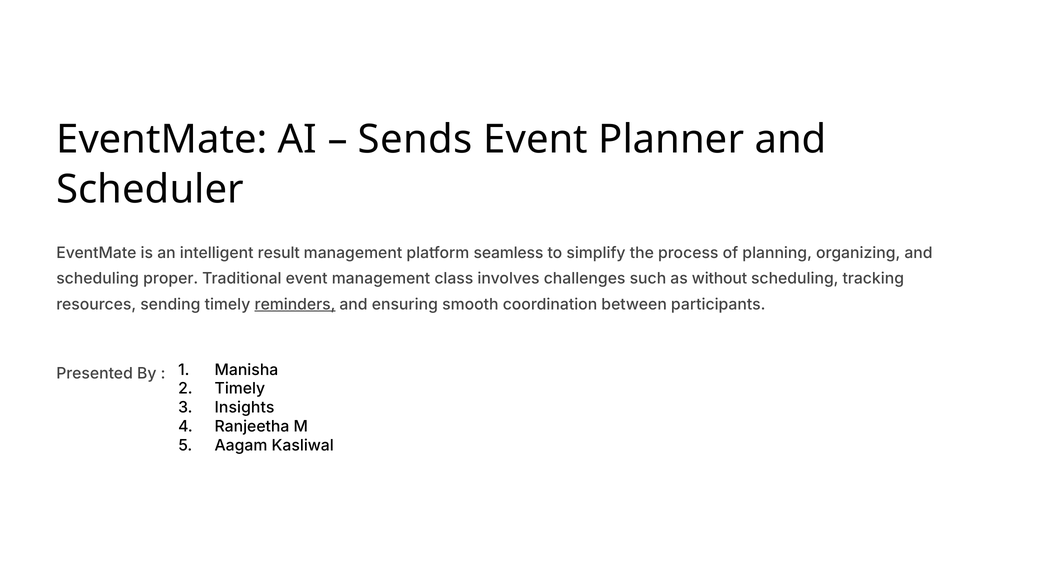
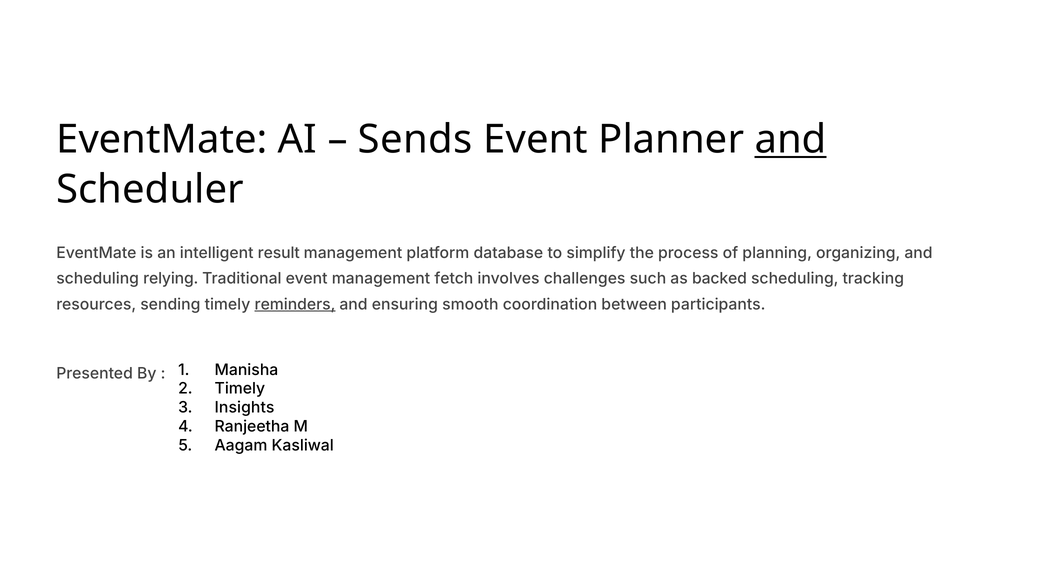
and underline: none -> present (791, 140)
seamless: seamless -> database (508, 253)
proper: proper -> relying (171, 279)
class: class -> fetch (454, 279)
without: without -> backed (719, 279)
